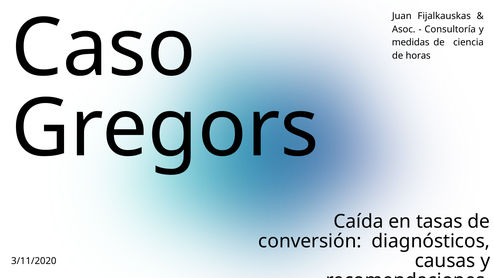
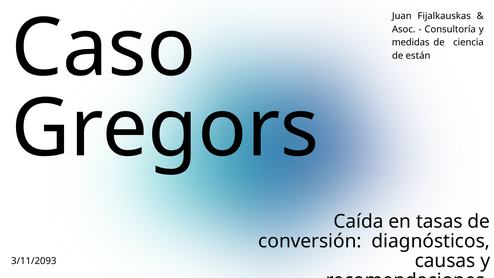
horas: horas -> están (418, 56)
3/11/2020: 3/11/2020 -> 3/11/2093 (34, 261)
